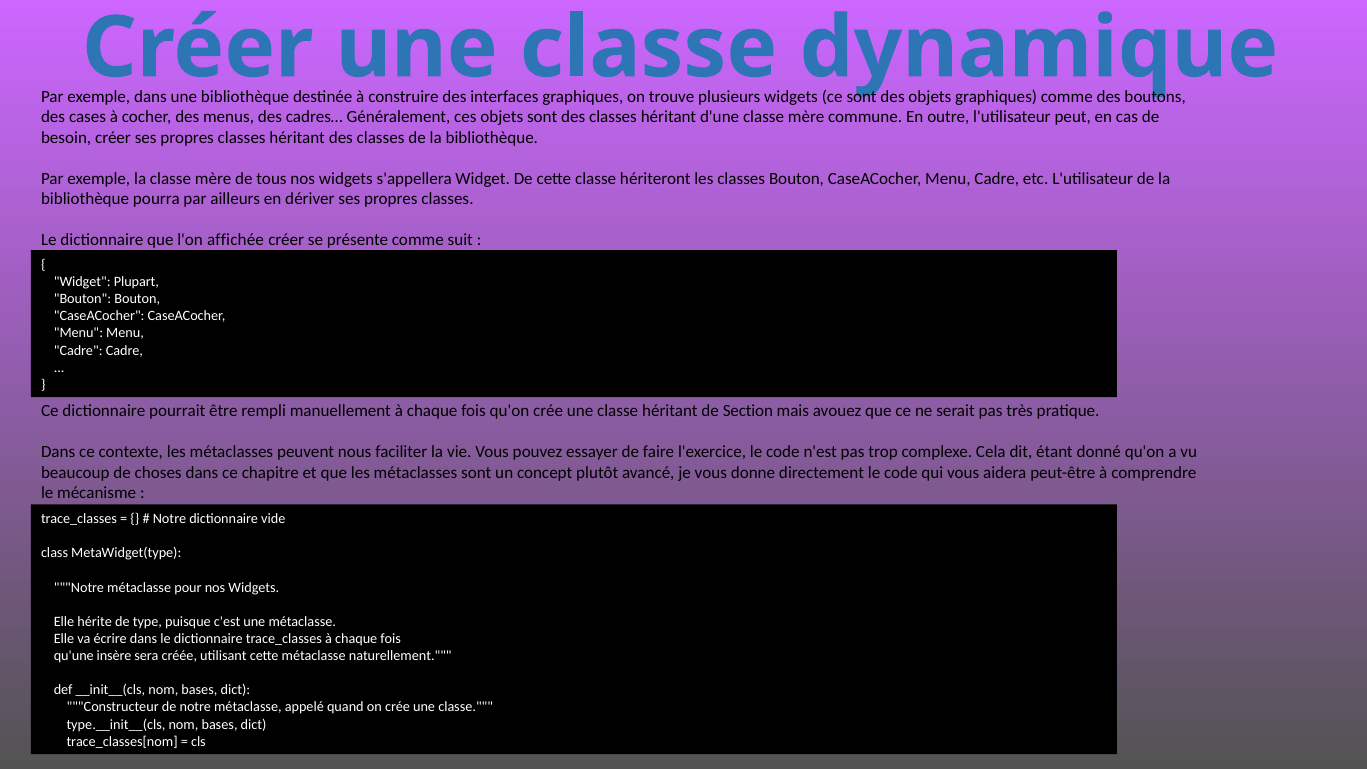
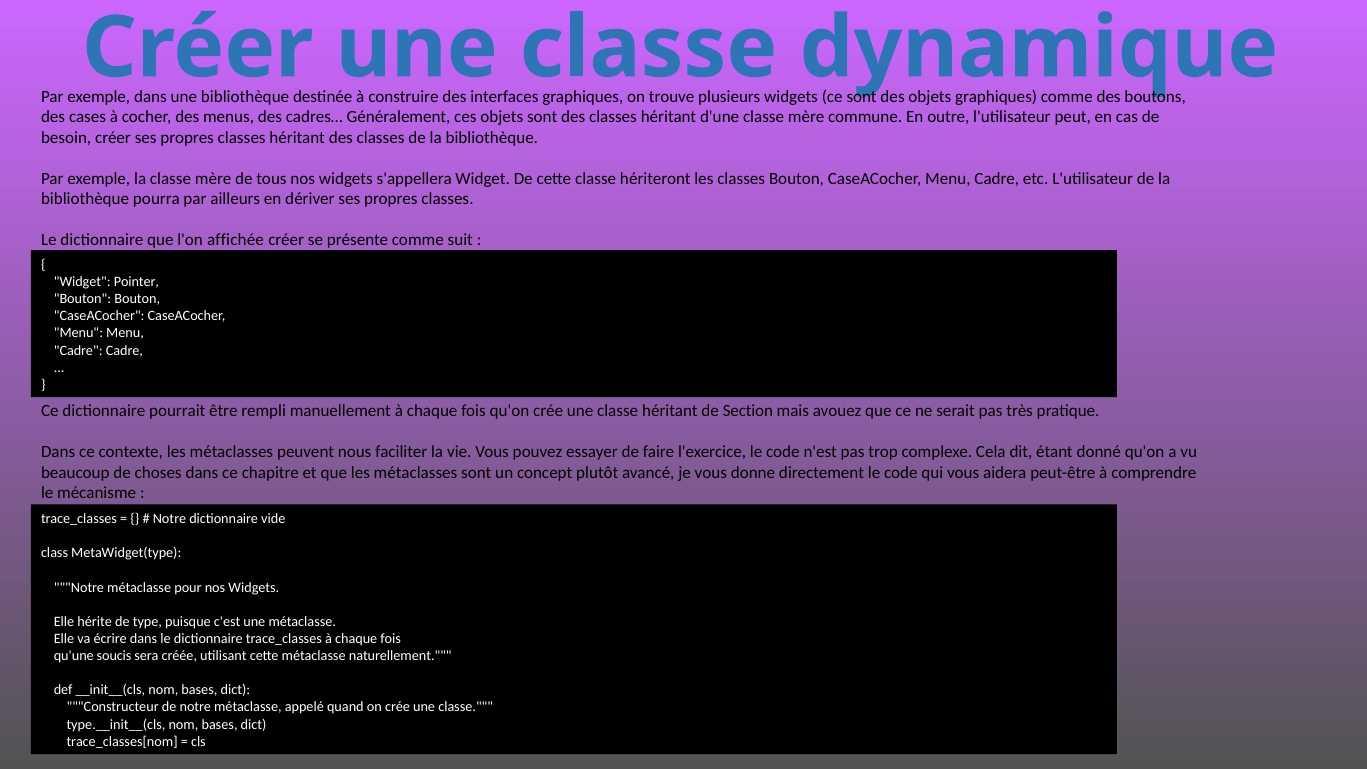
Plupart: Plupart -> Pointer (136, 282)
insère: insère -> soucis (114, 656)
